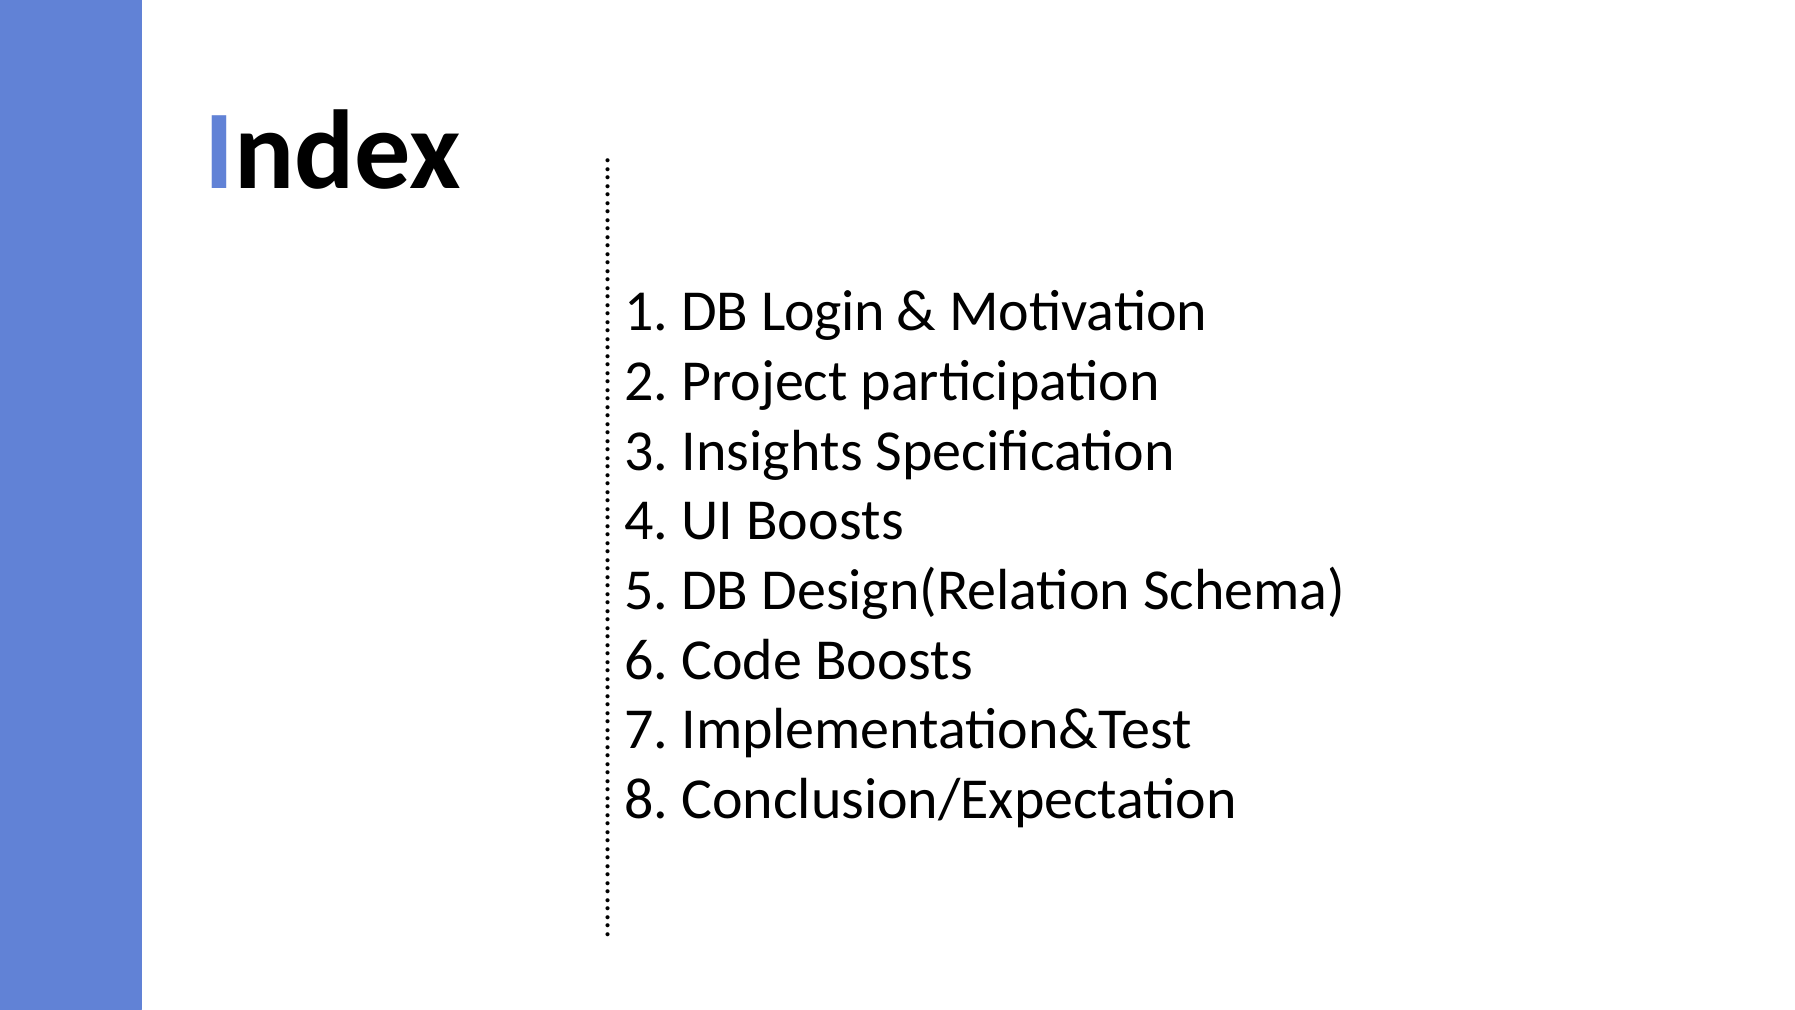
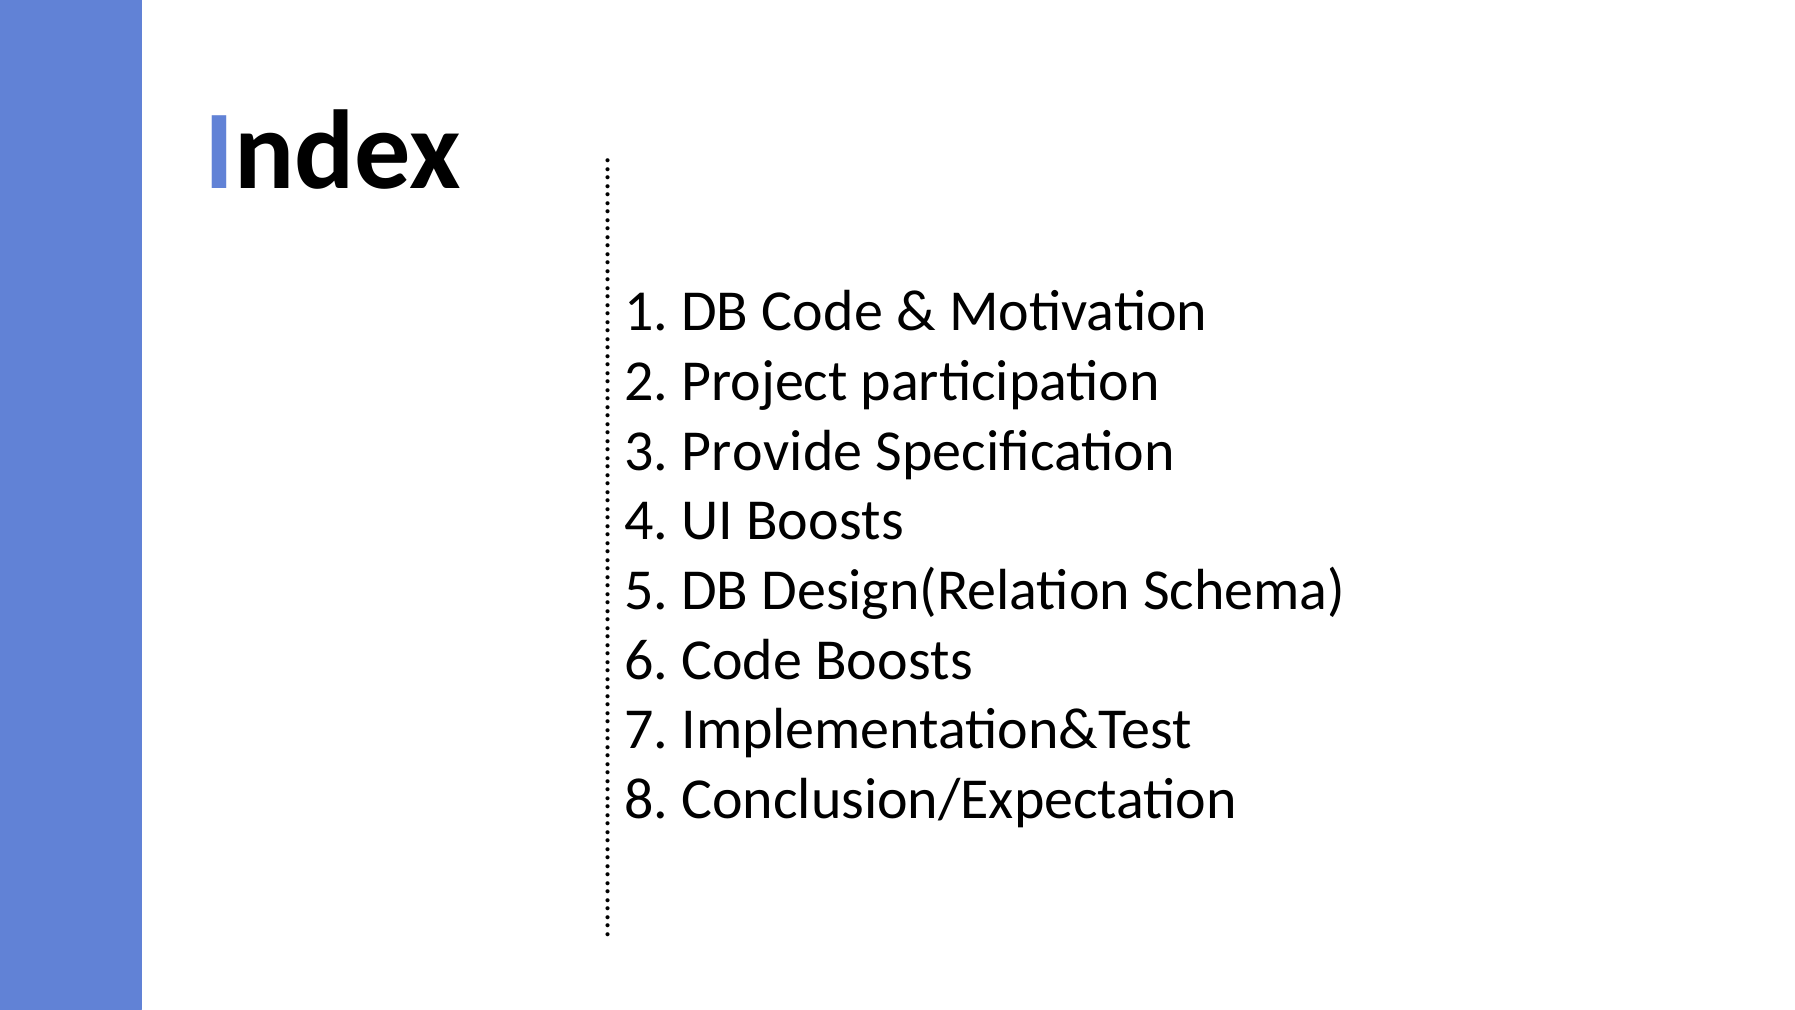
DB Login: Login -> Code (822, 312)
Insights: Insights -> Provide (772, 451)
